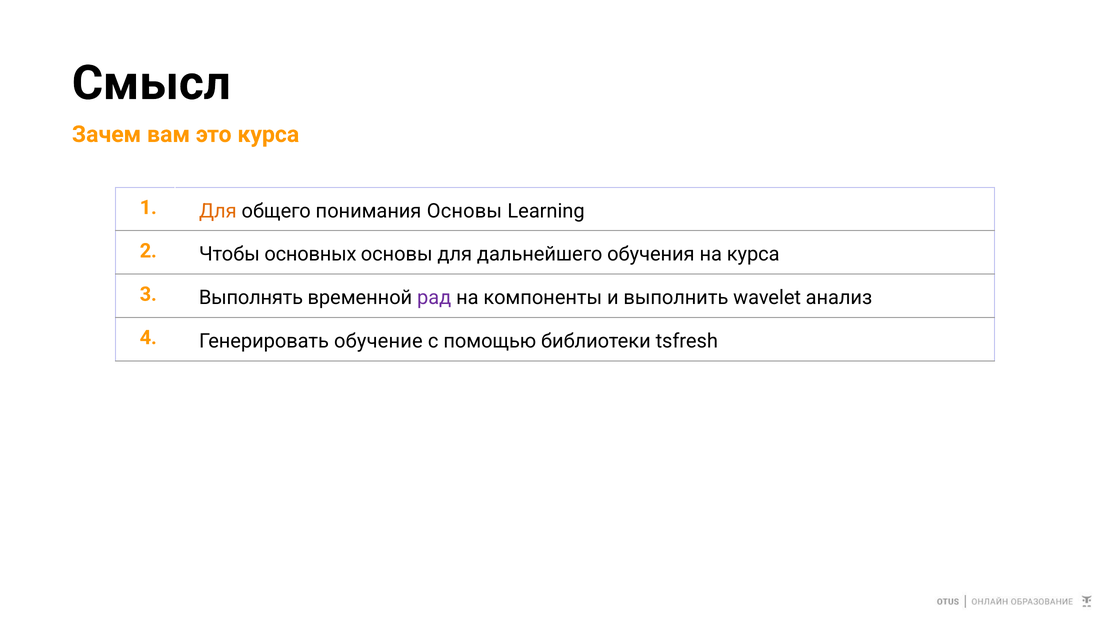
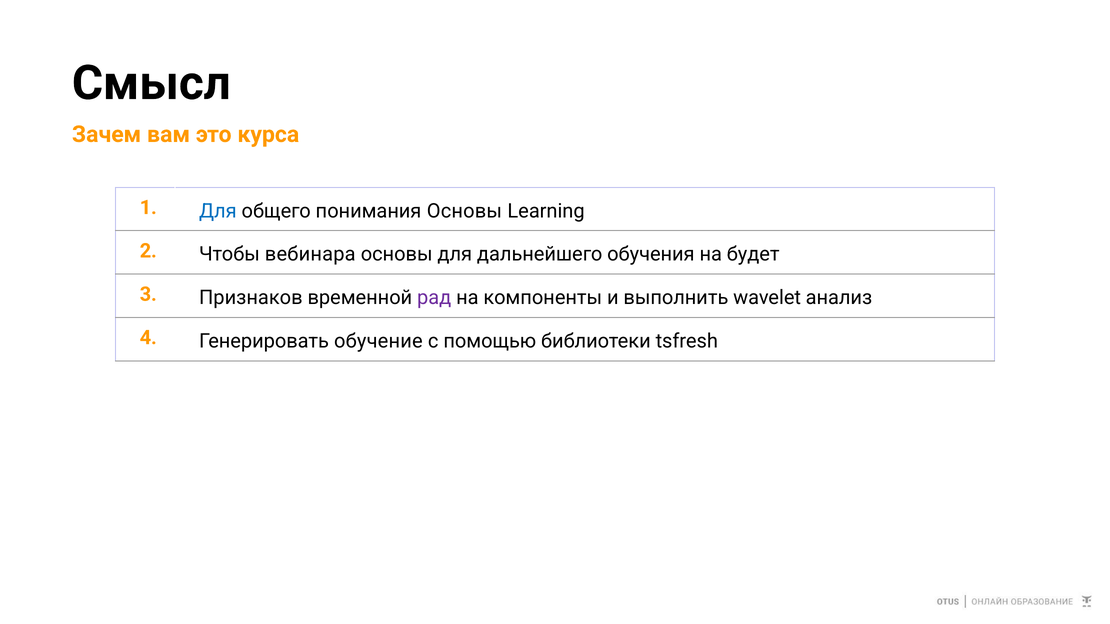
Для colour: orange -> blue (218, 211)
основных: основных -> вебинара (310, 254)
на курса: курса -> будет (753, 254)
Выполнять: Выполнять -> Признаков (251, 298)
